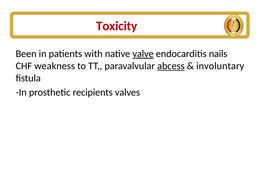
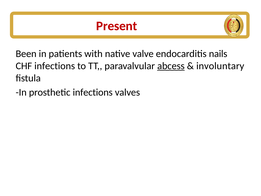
Toxicity: Toxicity -> Present (117, 26)
valve underline: present -> none (143, 54)
CHF weakness: weakness -> infections (55, 66)
prosthetic recipients: recipients -> infections (93, 92)
